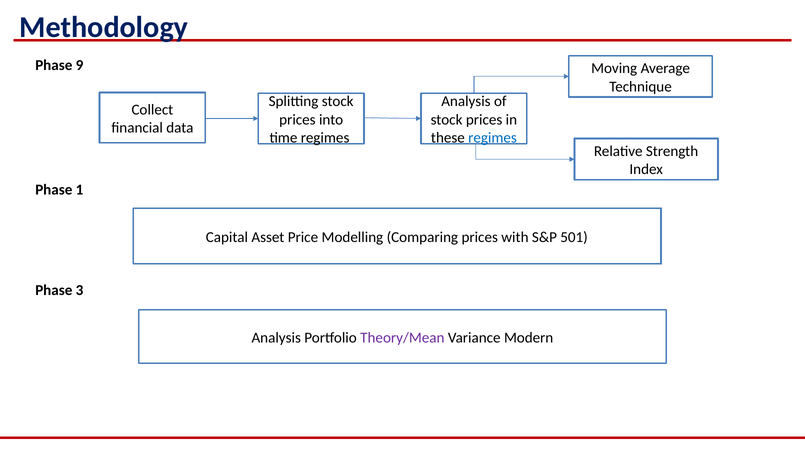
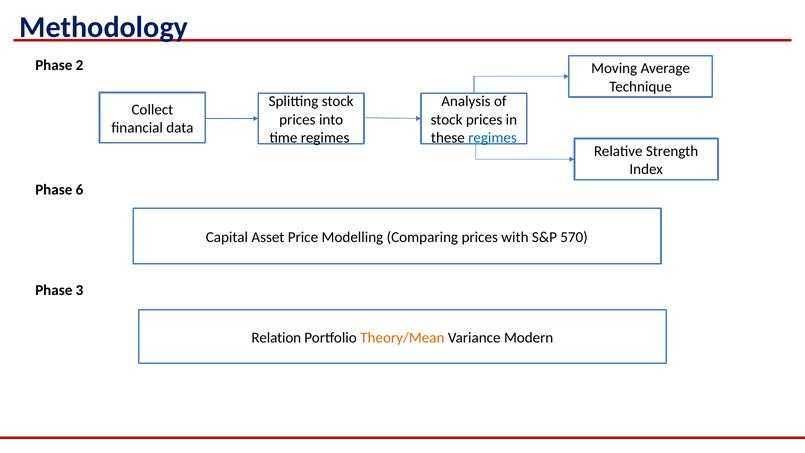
9: 9 -> 2 (80, 65)
1: 1 -> 6 (80, 190)
501: 501 -> 570 (574, 237)
Analysis: Analysis -> Relation (276, 337)
Theory/Mean colour: purple -> orange (402, 337)
